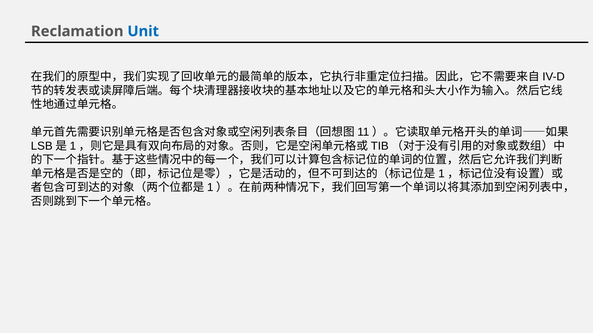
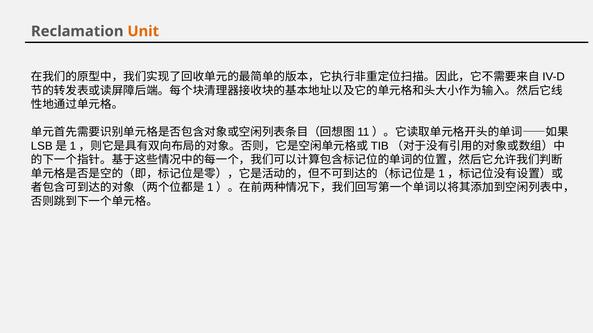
Unit colour: blue -> orange (143, 31)
